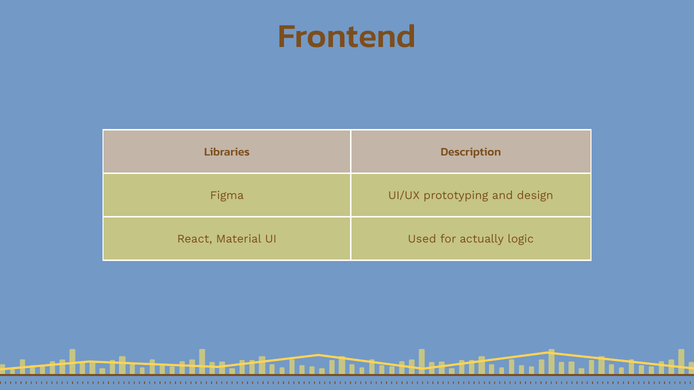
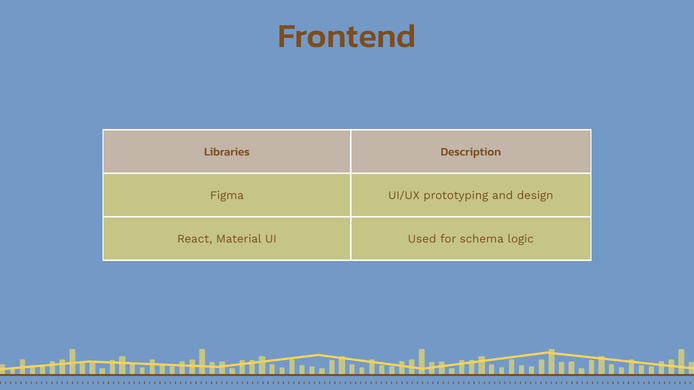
actually: actually -> schema (482, 239)
